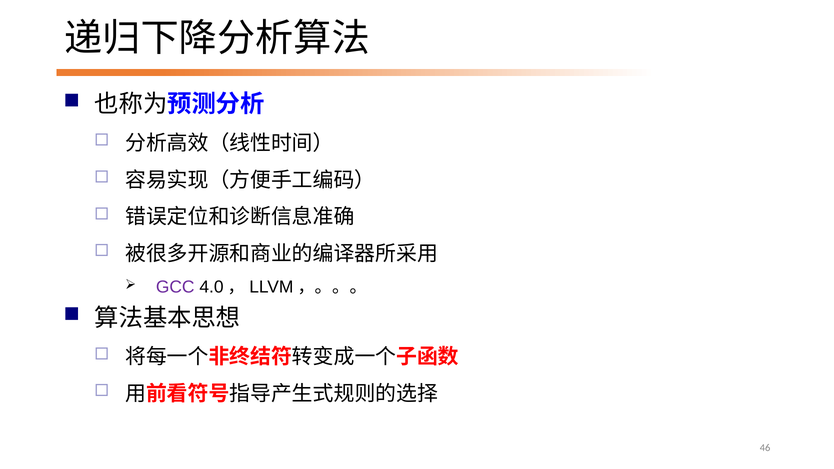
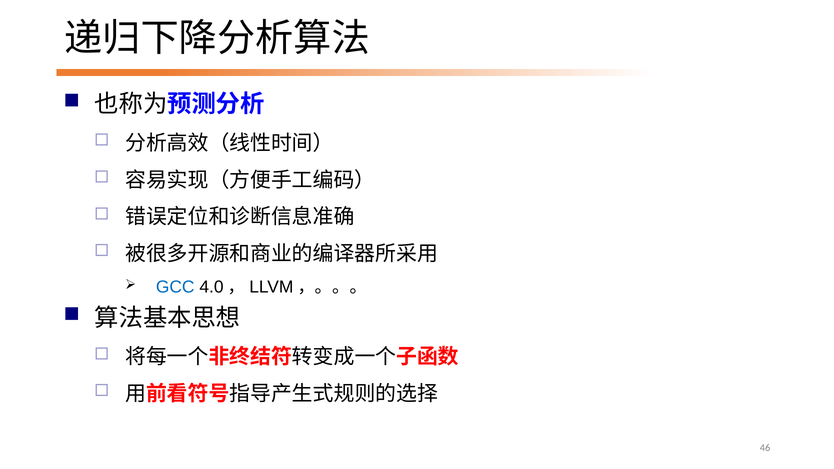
GCC colour: purple -> blue (175, 287)
